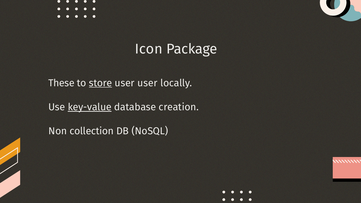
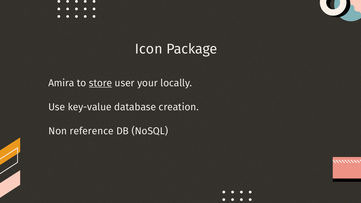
These: These -> Amira (61, 83)
user user: user -> your (148, 83)
key-value underline: present -> none (90, 107)
collection: collection -> reference (92, 131)
